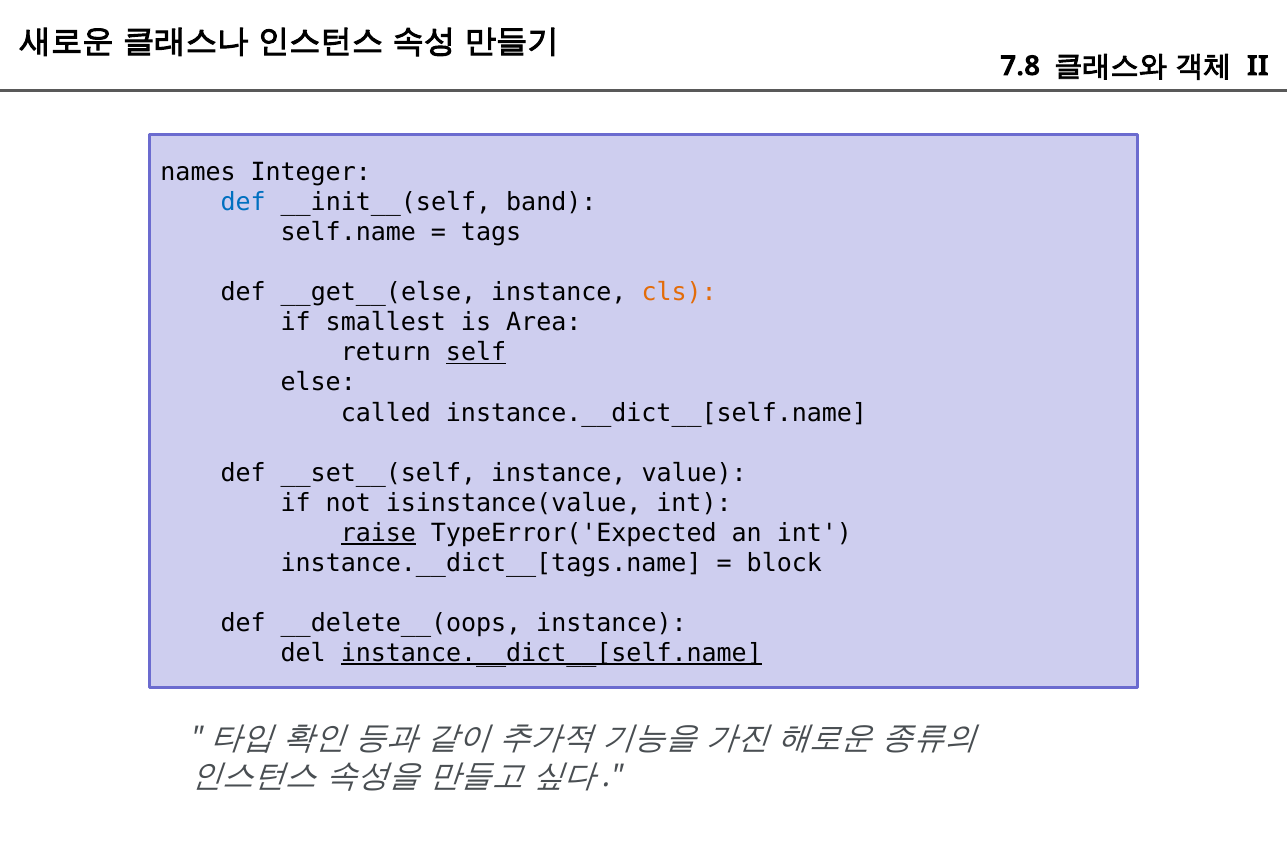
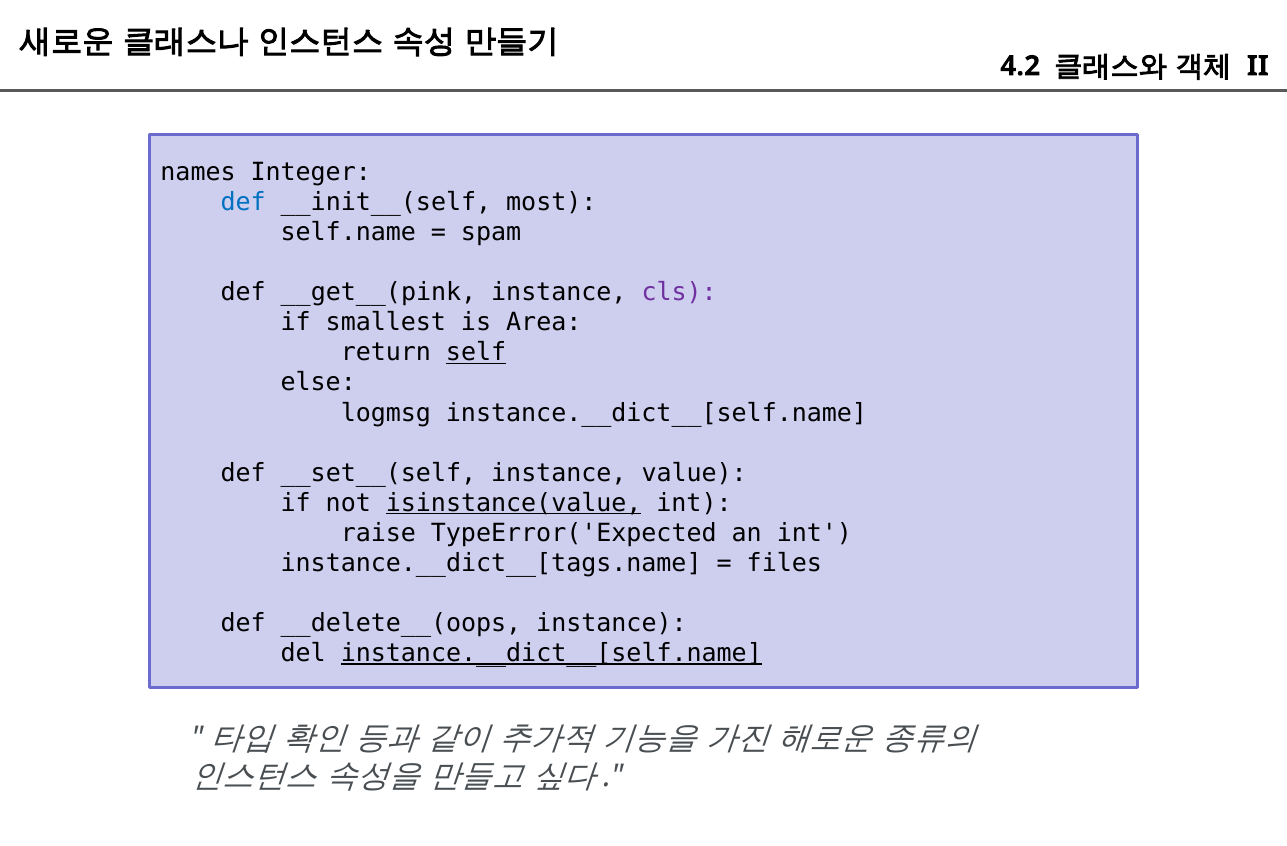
7.8: 7.8 -> 4.2 (1020, 66)
band: band -> most (551, 202)
tags: tags -> spam (491, 232)
__get__(else: __get__(else -> __get__(pink (378, 292)
cls colour: orange -> purple (679, 292)
called: called -> logmsg (386, 412)
isinstance(value underline: none -> present (514, 503)
raise underline: present -> none (378, 533)
block: block -> files (784, 563)
